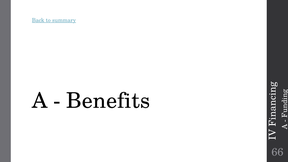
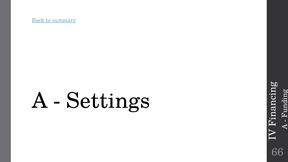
Benefits: Benefits -> Settings (108, 101)
